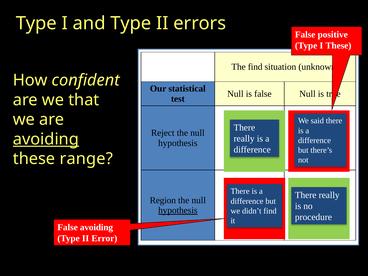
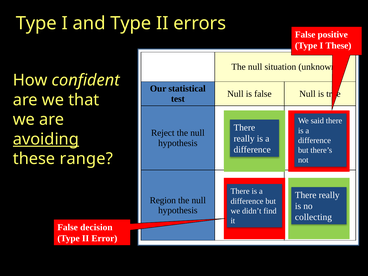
find: find -> null (255, 67)
hypothesis underline: present -> none (178, 210)
procedure: procedure -> collecting (313, 217)
False avoiding: avoiding -> decision (96, 227)
